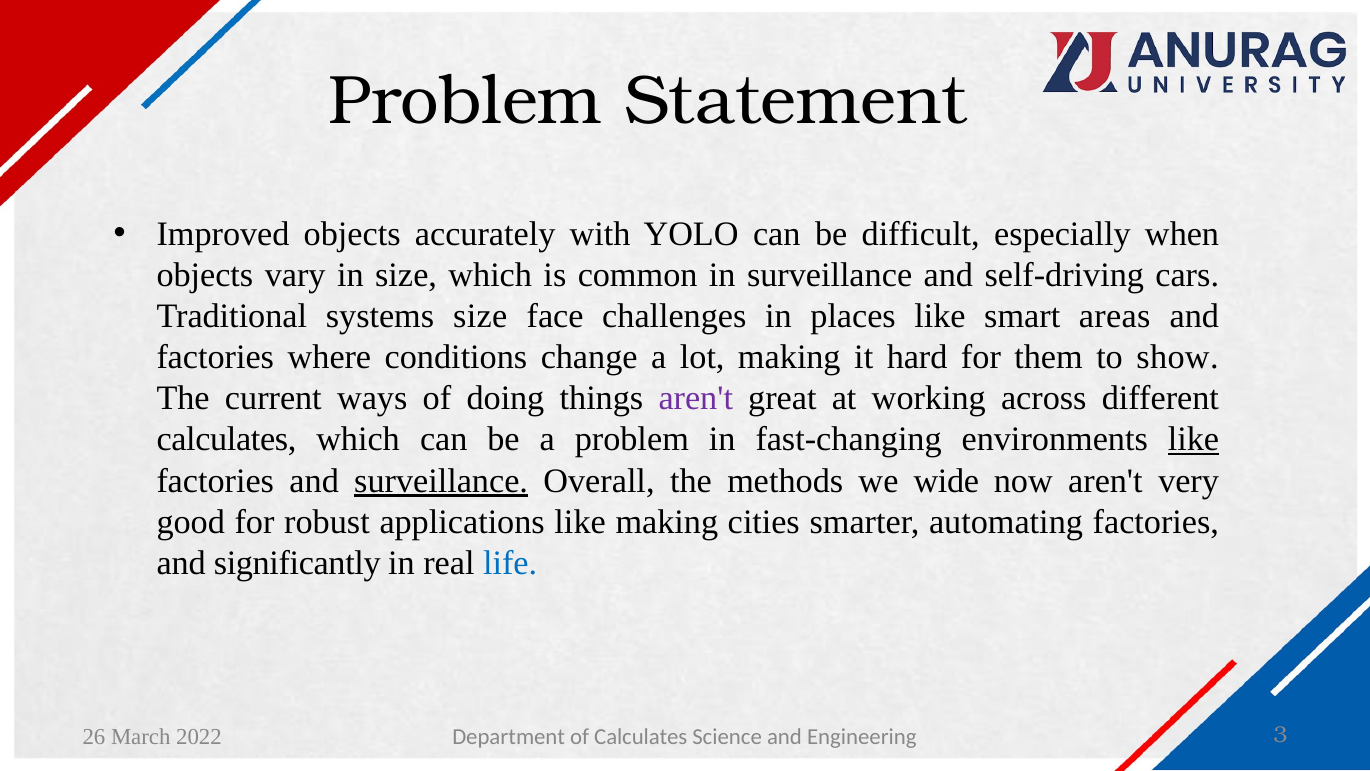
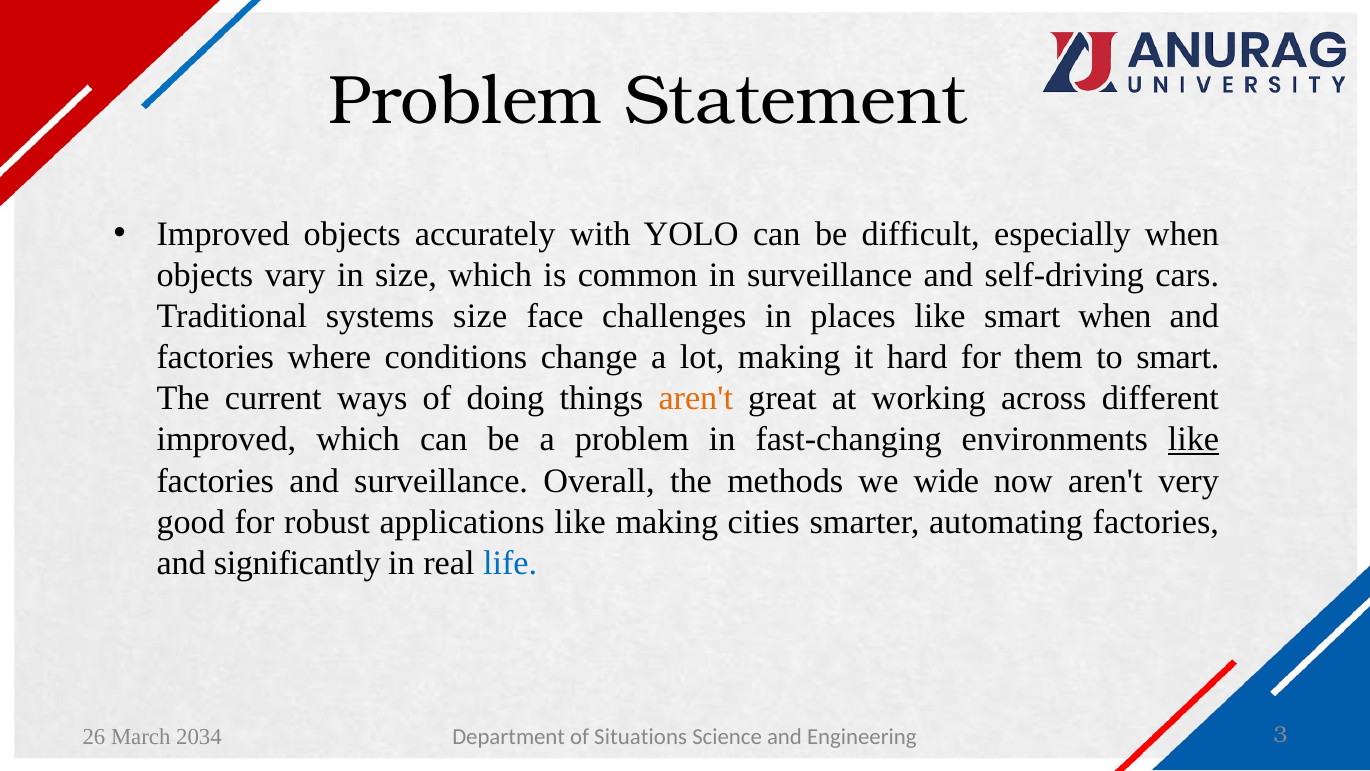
smart areas: areas -> when (1115, 316)
to show: show -> smart (1178, 357)
aren't colour: purple -> orange (696, 398)
calculates: calculates -> improved (226, 439)
surveillance underline: present -> none (441, 481)
2022: 2022 -> 2034 (199, 736)
of Calculates: Calculates -> Situations (641, 736)
